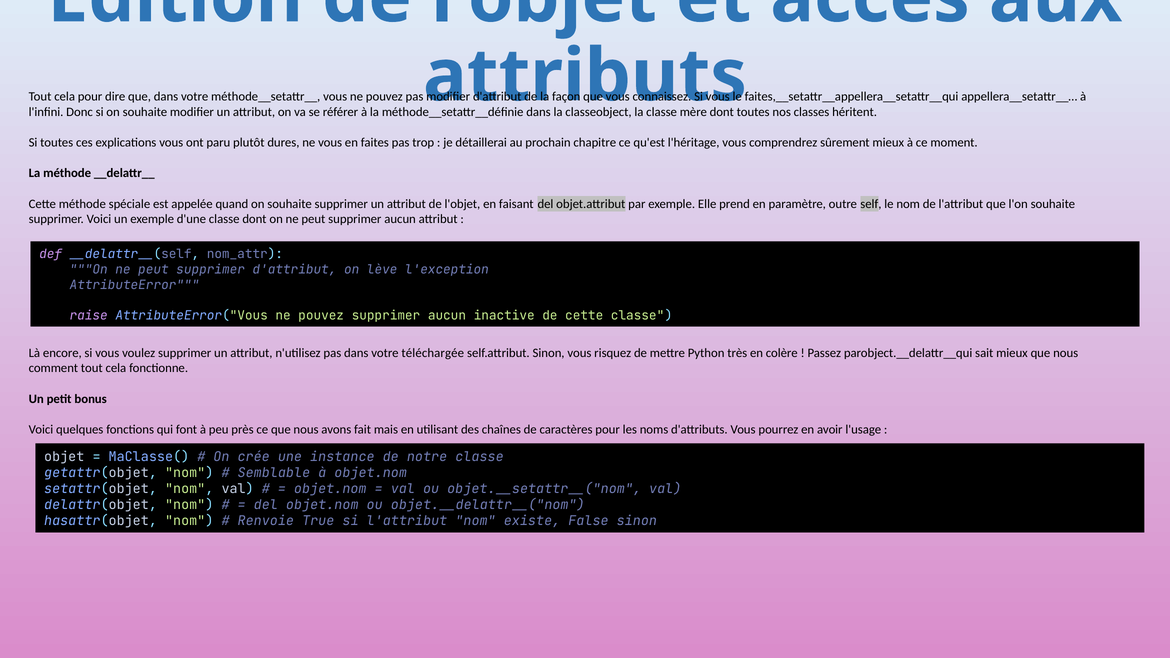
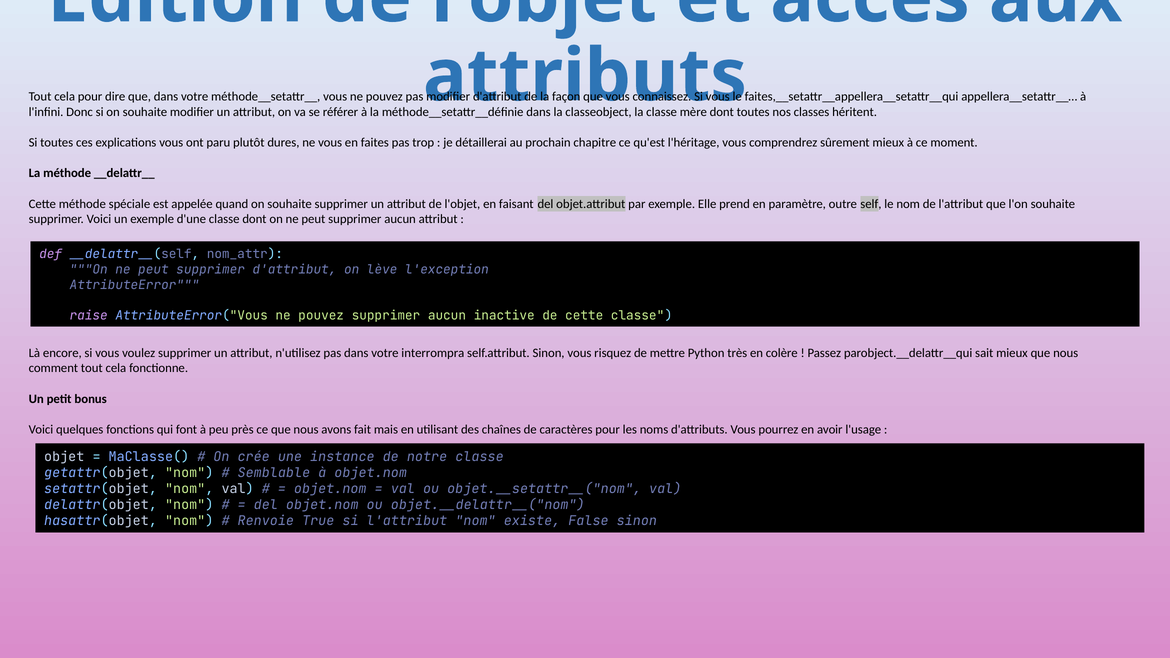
téléchargée: téléchargée -> interrompra (433, 353)
